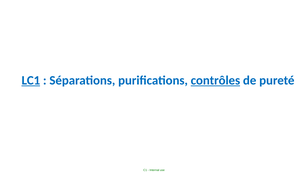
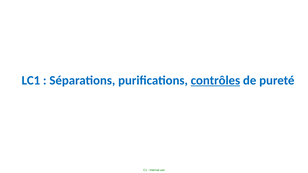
LC1 underline: present -> none (31, 81)
